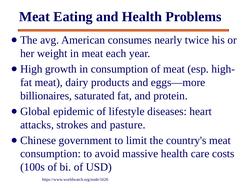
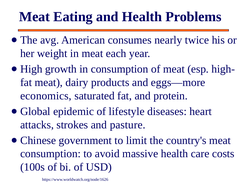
billionaires: billionaires -> economics (46, 96)
